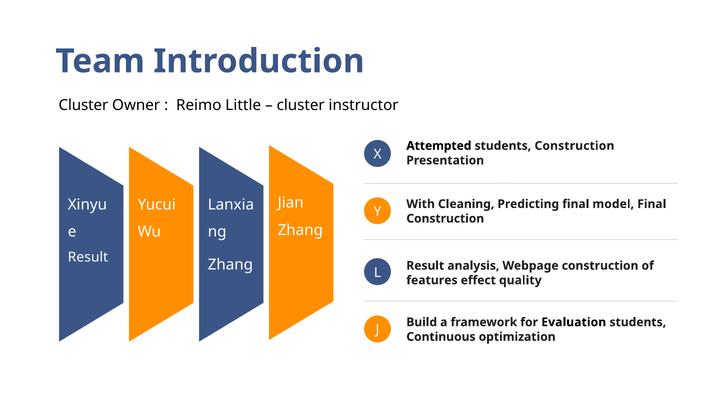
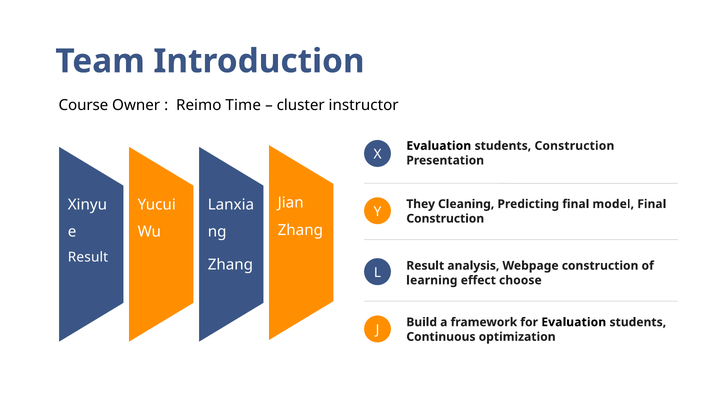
Cluster: Cluster -> Course (83, 105)
Little: Little -> Time (243, 105)
Attempted: Attempted -> Evaluation (439, 146)
With: With -> They (421, 204)
features: features -> learning (432, 280)
quality: quality -> choose (520, 280)
